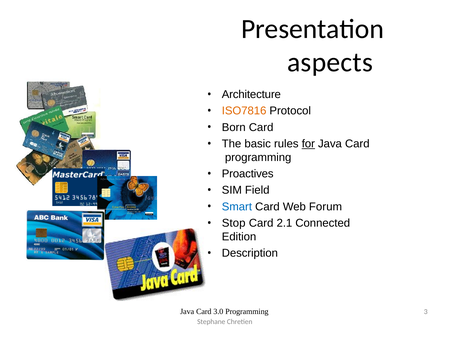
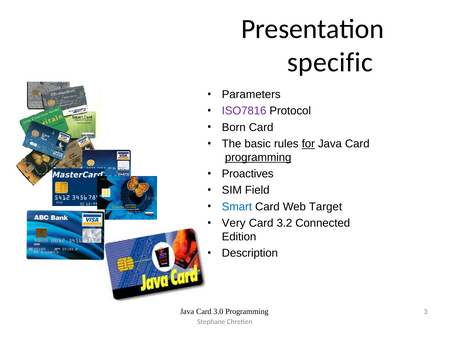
aspects: aspects -> specific (330, 62)
Architecture: Architecture -> Parameters (251, 94)
ISO7816 colour: orange -> purple (244, 111)
programming underline: none -> present (258, 157)
Forum: Forum -> Target (326, 206)
Stop: Stop -> Very (234, 223)
2.1: 2.1 -> 3.2 (284, 223)
